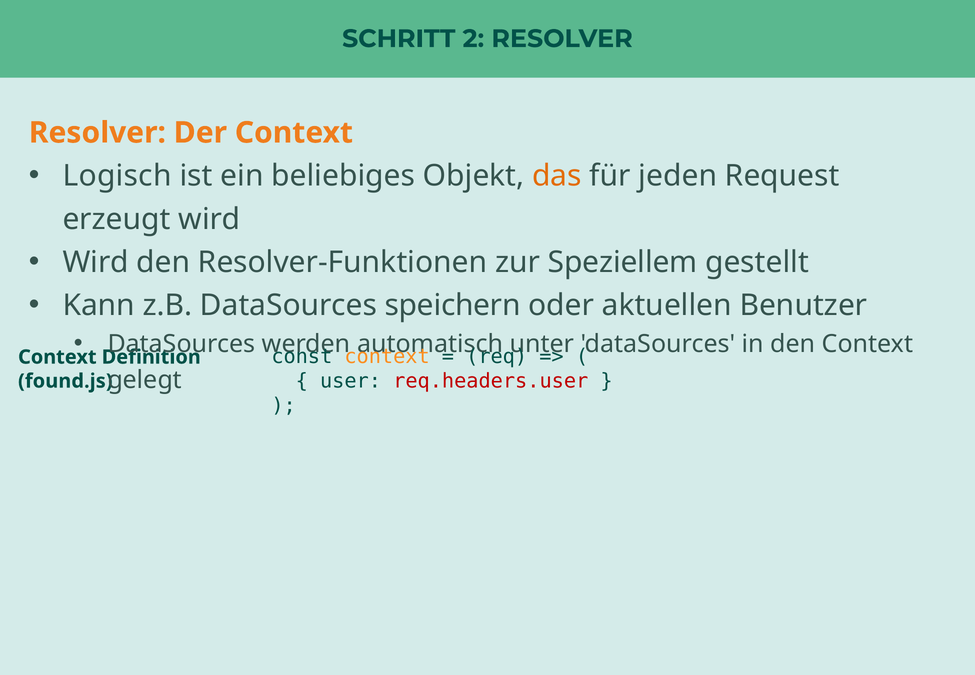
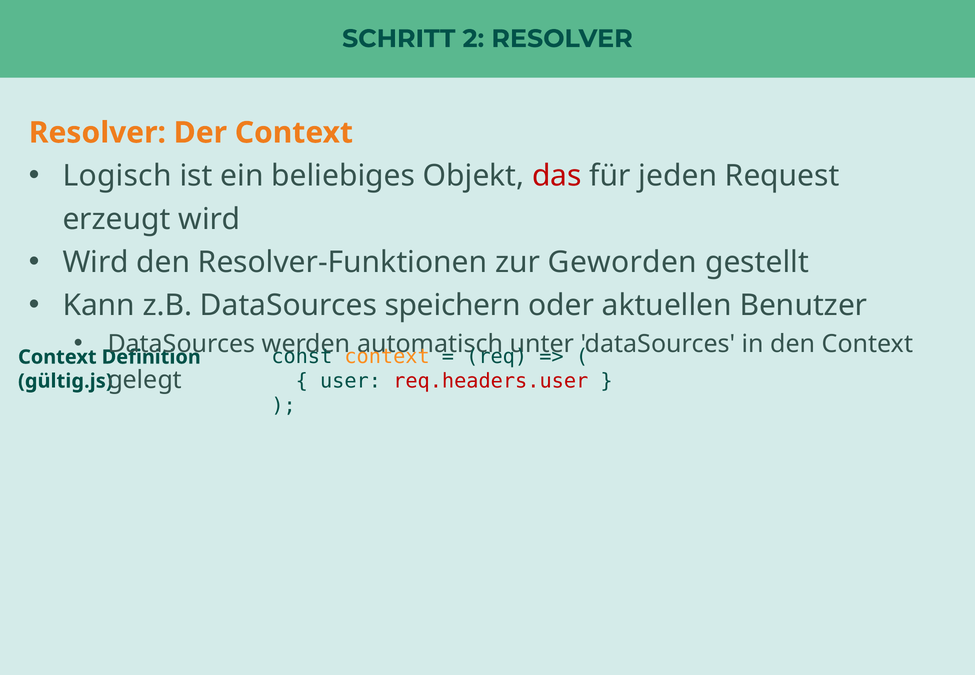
das colour: orange -> red (557, 176)
Speziellem: Speziellem -> Geworden (622, 262)
found.js: found.js -> gültig.js (65, 381)
